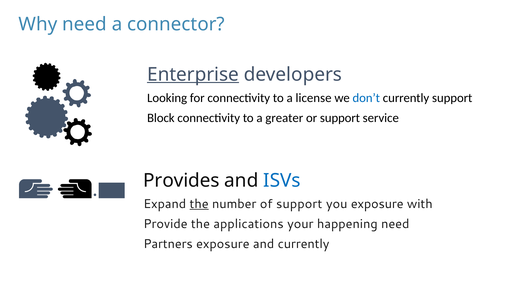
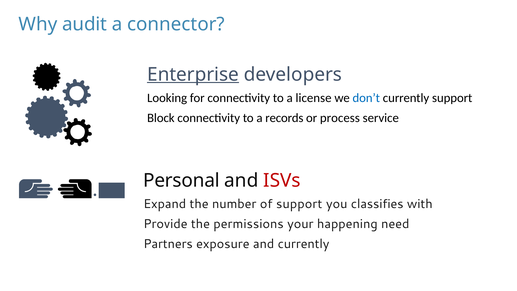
Why need: need -> audit (85, 24)
greater: greater -> records (284, 118)
or support: support -> process (340, 118)
Provides: Provides -> Personal (181, 180)
ISVs colour: blue -> red (282, 180)
the underline: present -> none (199, 204)
you exposure: exposure -> classifies (377, 204)
applications: applications -> permissions (249, 224)
